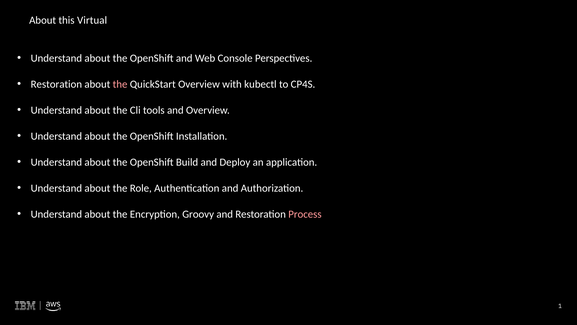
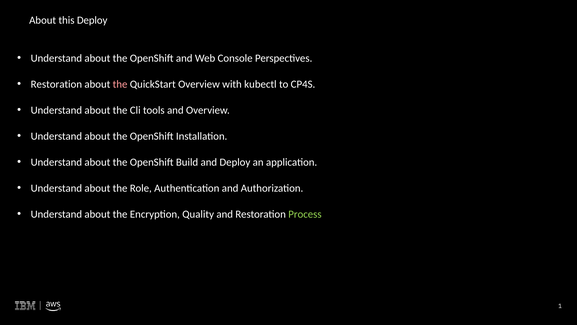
this Virtual: Virtual -> Deploy (92, 20)
Groovy: Groovy -> Quality (198, 214)
Process colour: pink -> light green (305, 214)
